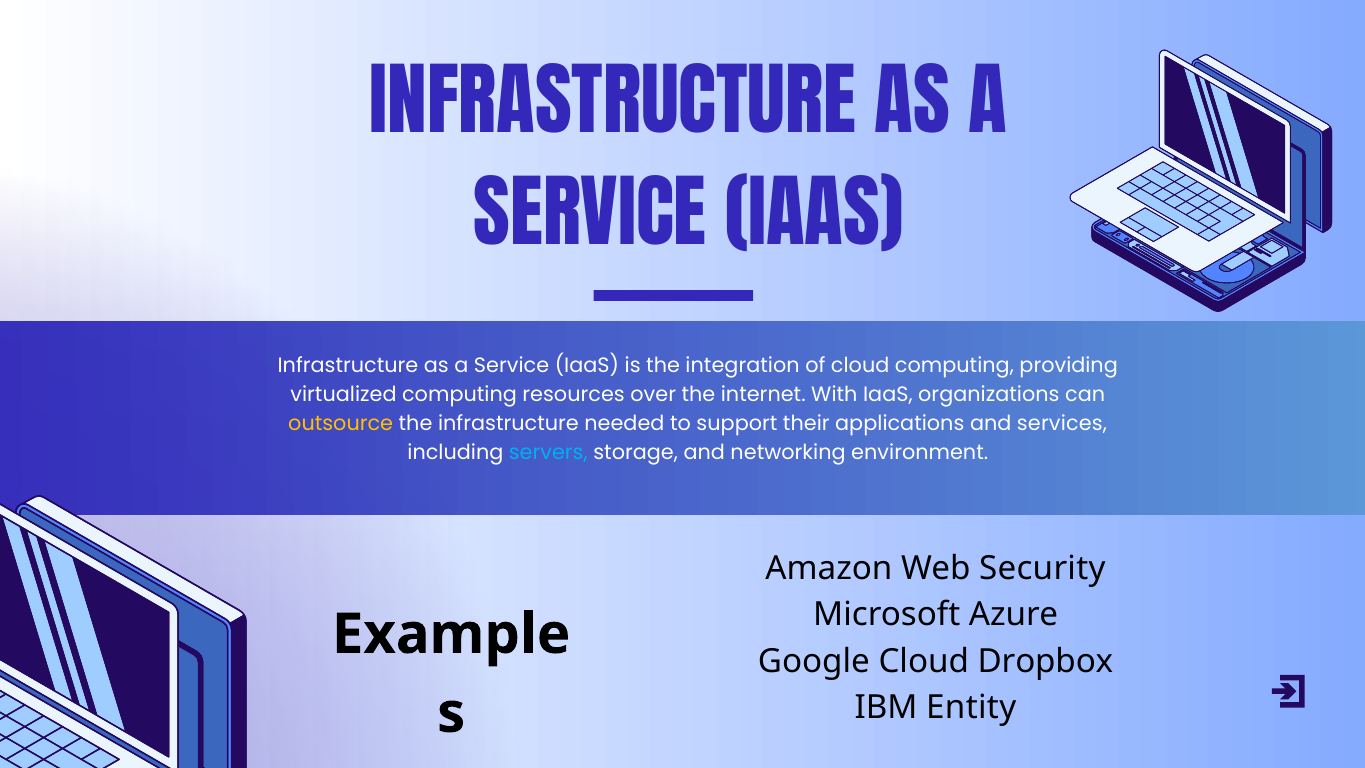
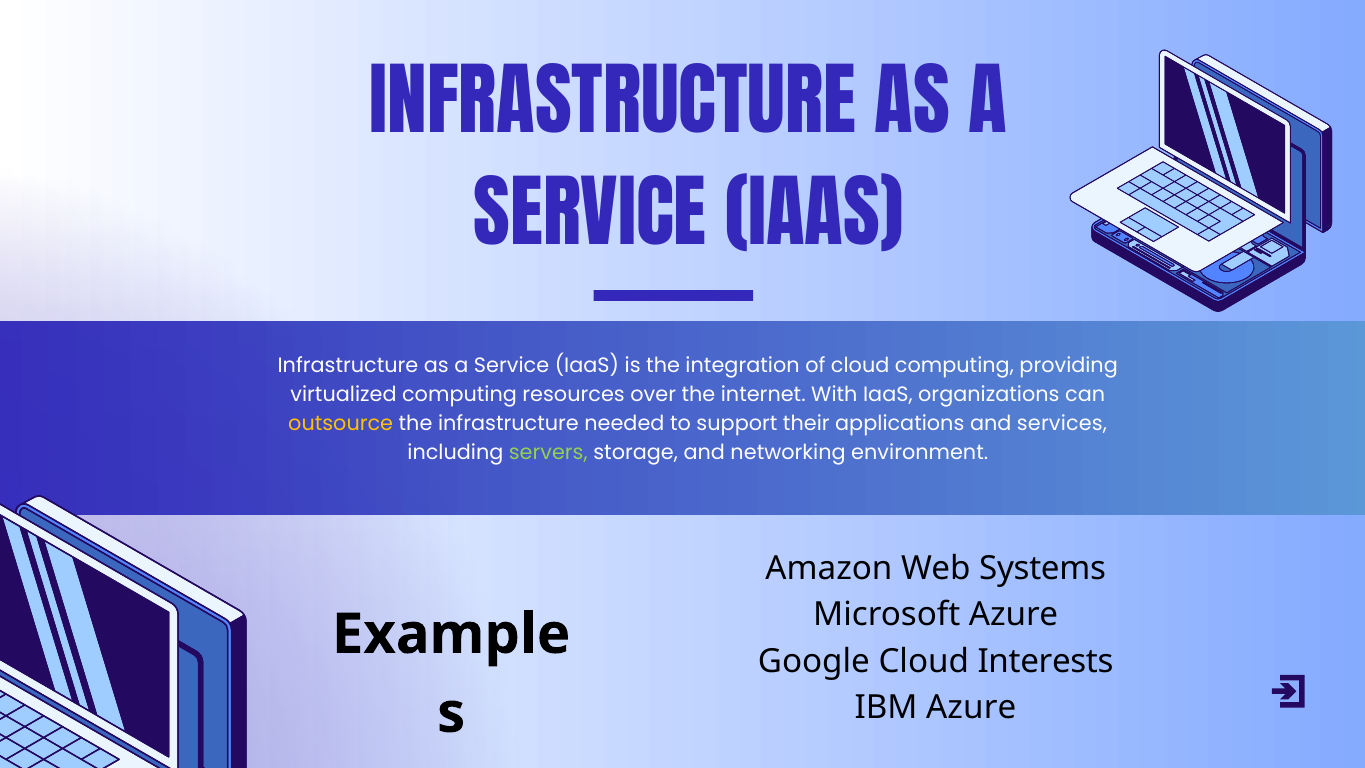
servers colour: light blue -> light green (548, 453)
Security: Security -> Systems (1043, 568)
Dropbox: Dropbox -> Interests (1046, 661)
IBM Entity: Entity -> Azure (971, 708)
